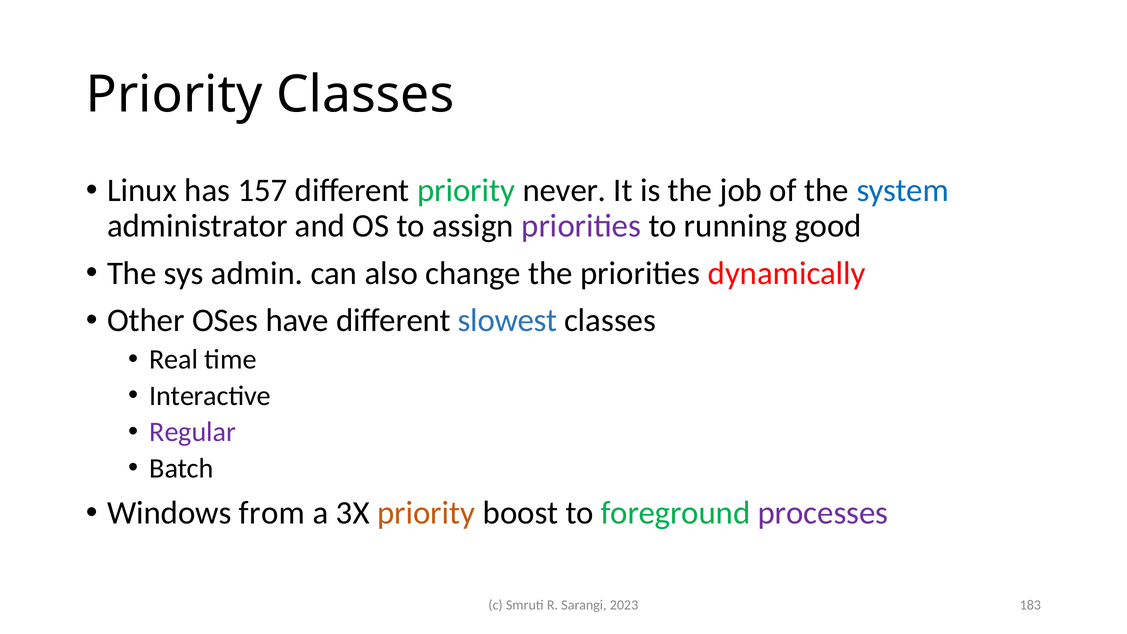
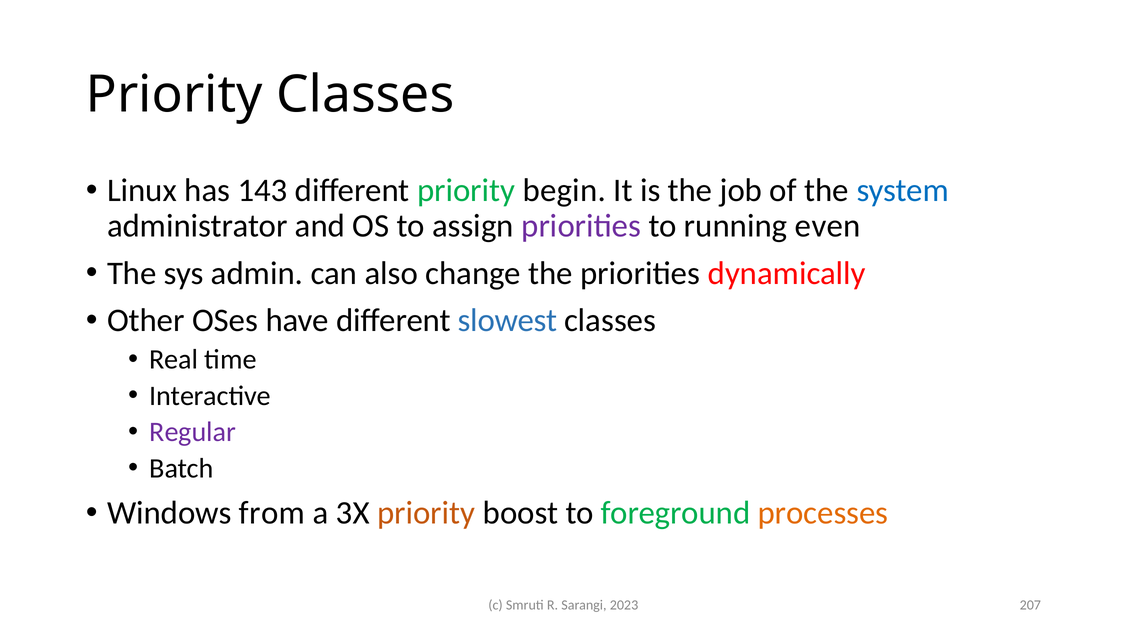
157: 157 -> 143 (262, 191)
never: never -> begin (564, 191)
good: good -> even (828, 226)
processes colour: purple -> orange (823, 513)
183: 183 -> 207 (1030, 605)
